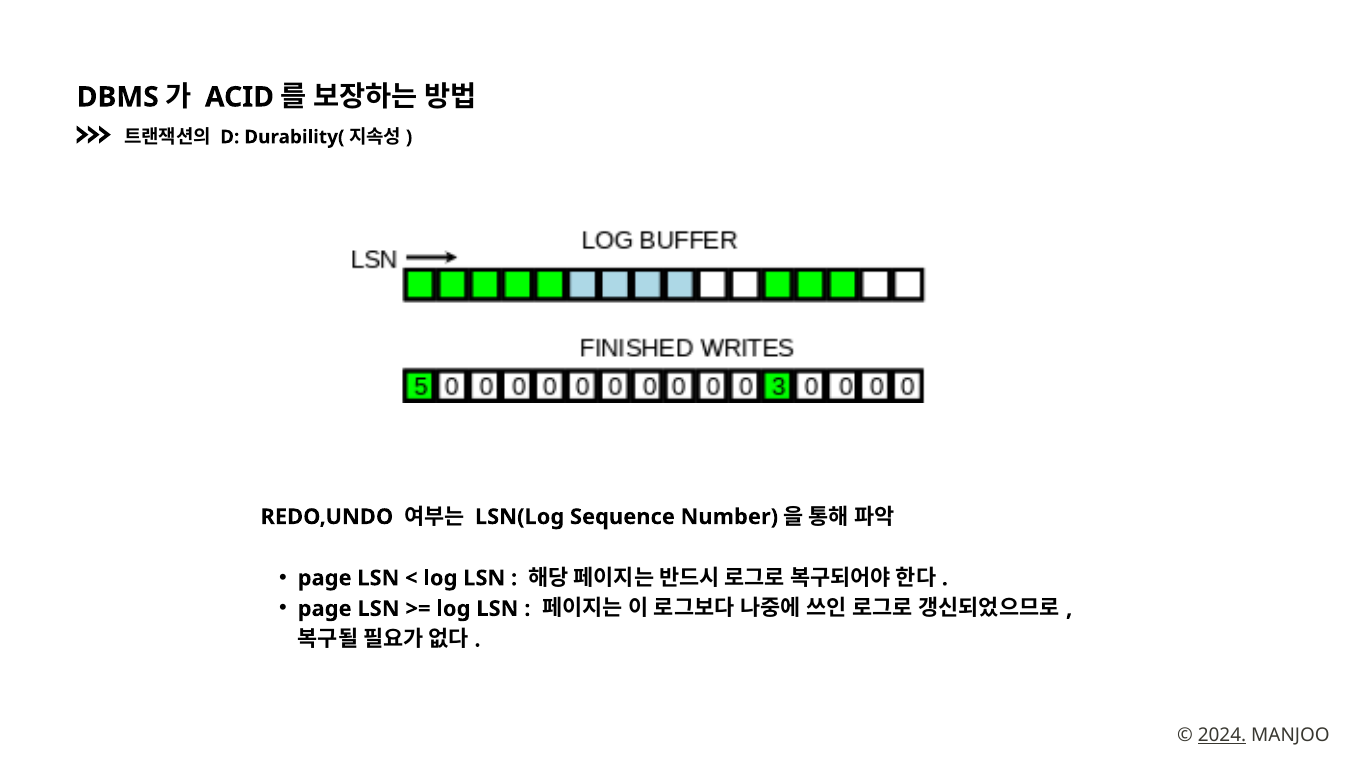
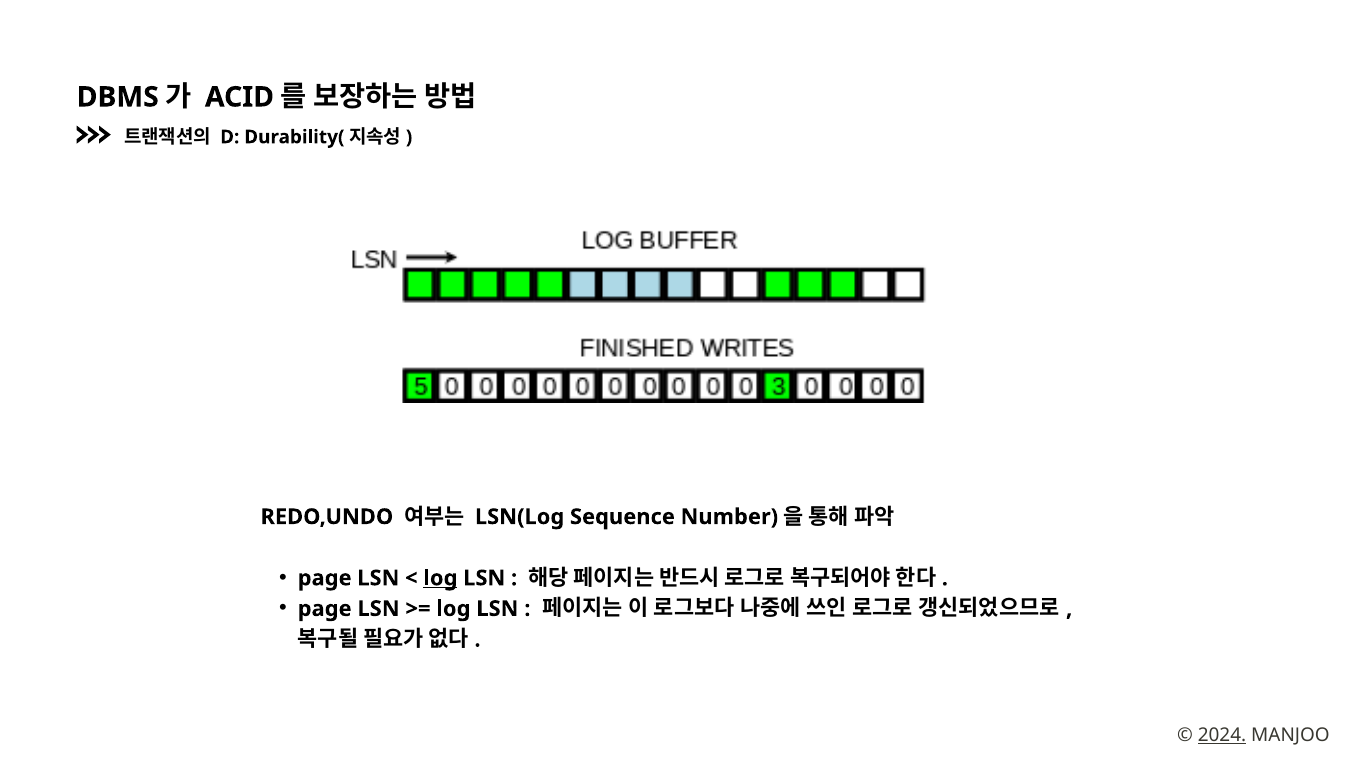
log underline: none -> present (440, 578)
